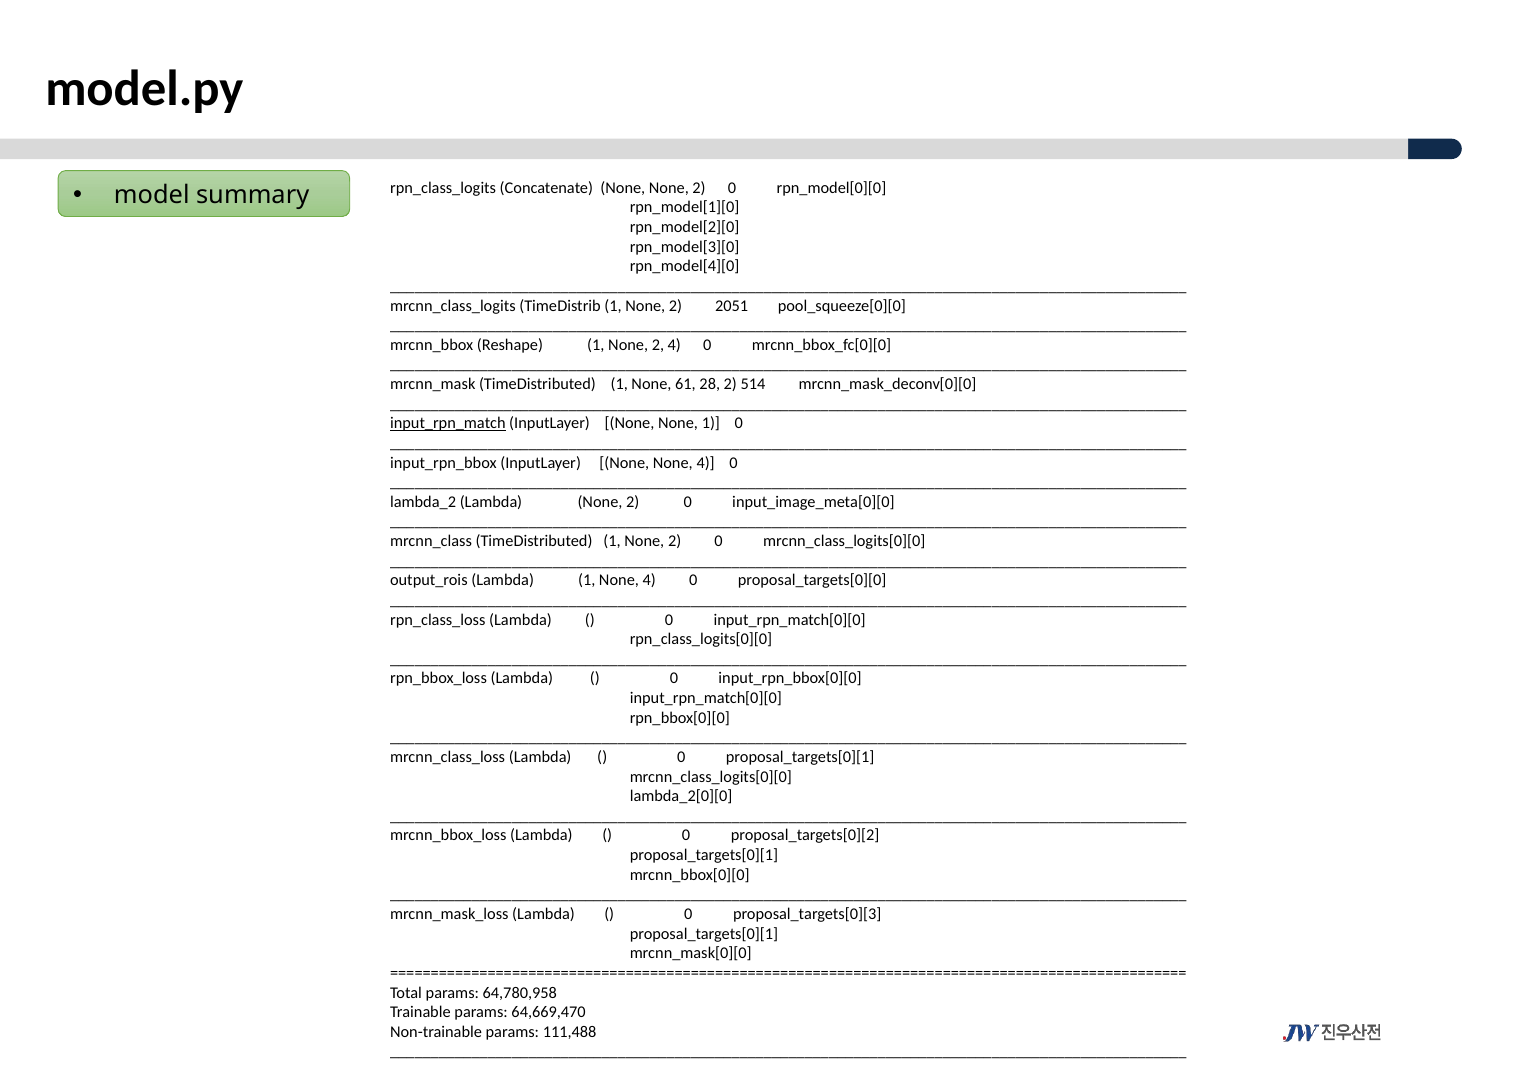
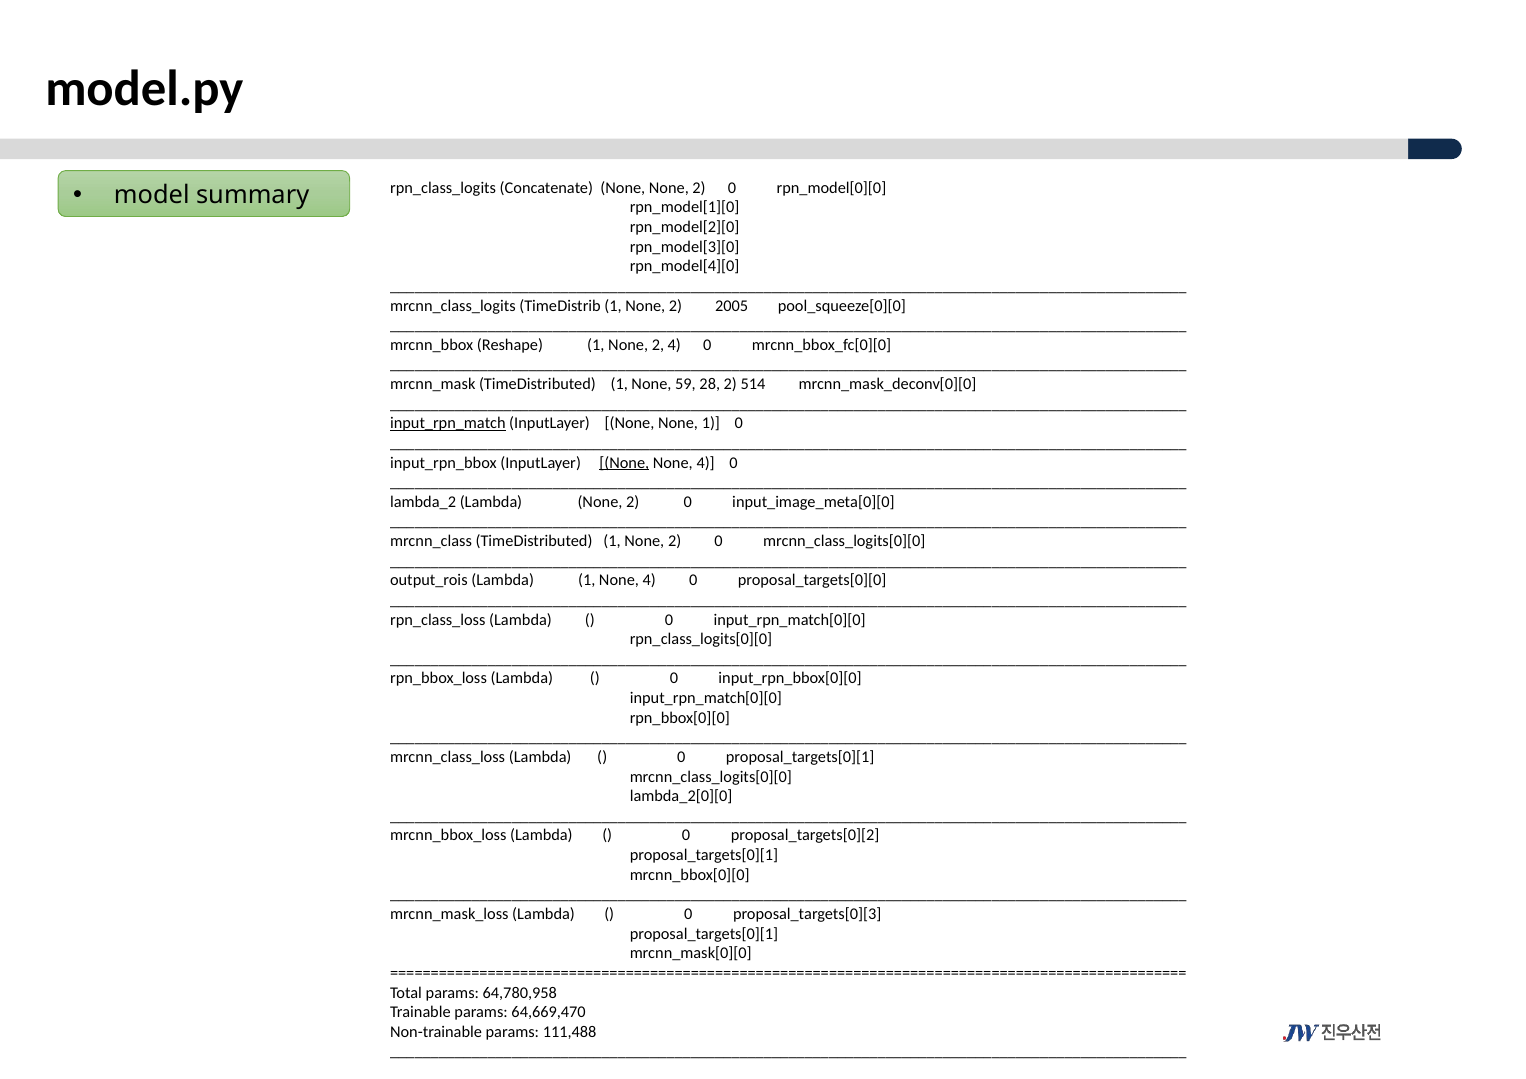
2051: 2051 -> 2005 (732, 306)
61: 61 -> 59 (685, 384)
None underline: none -> present (624, 463)
